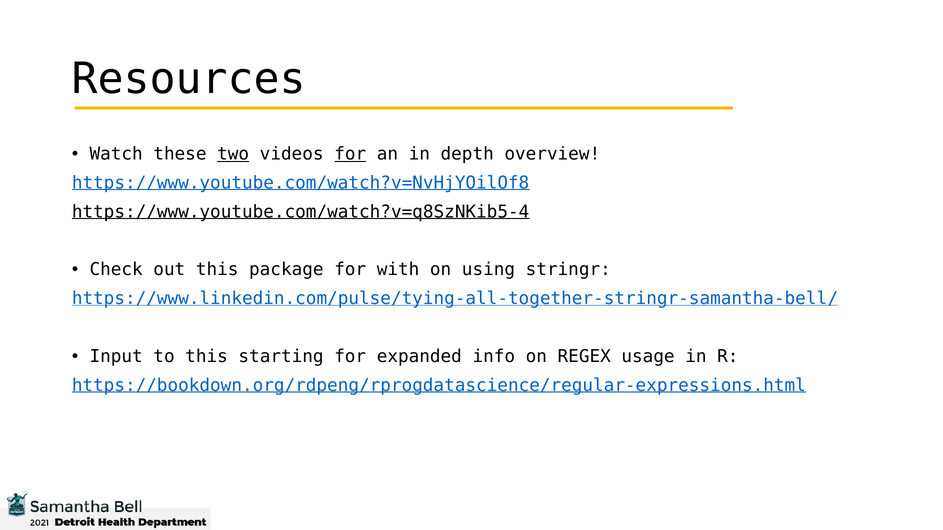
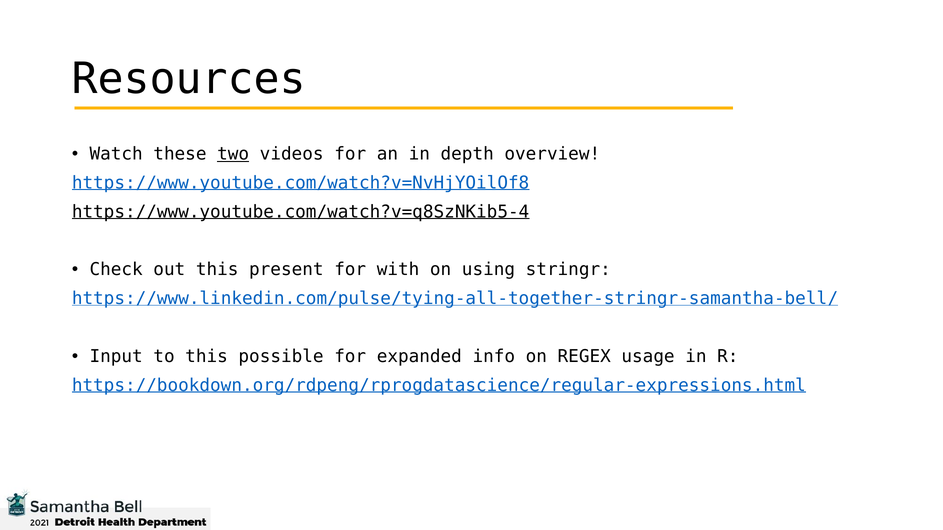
for underline: present -> none (350, 154)
package: package -> present (286, 270)
starting: starting -> possible (281, 357)
